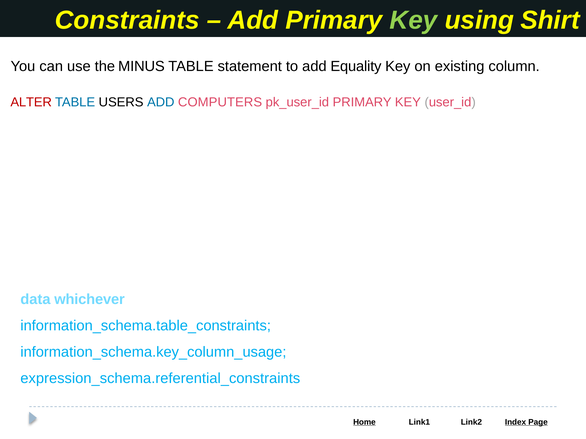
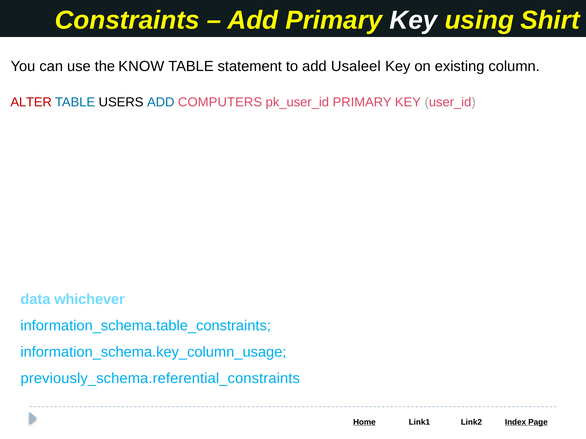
Key colour: light green -> white (414, 20)
MINUS: MINUS -> KNOW (141, 66)
Equality: Equality -> Usaleel (356, 66)
expression_schema.referential_constraints: expression_schema.referential_constraints -> previously_schema.referential_constraints (160, 379)
